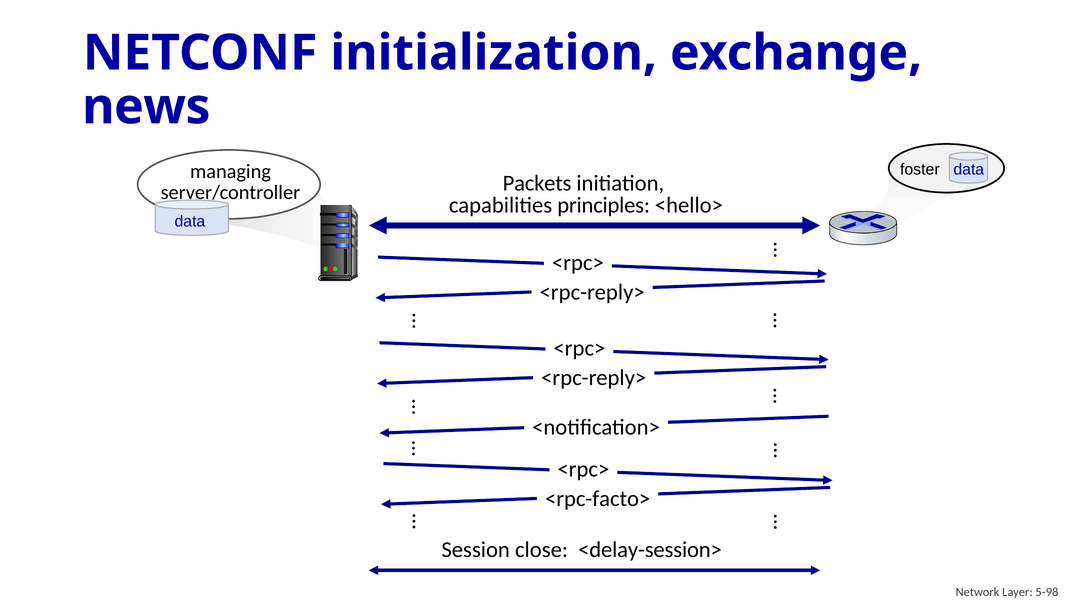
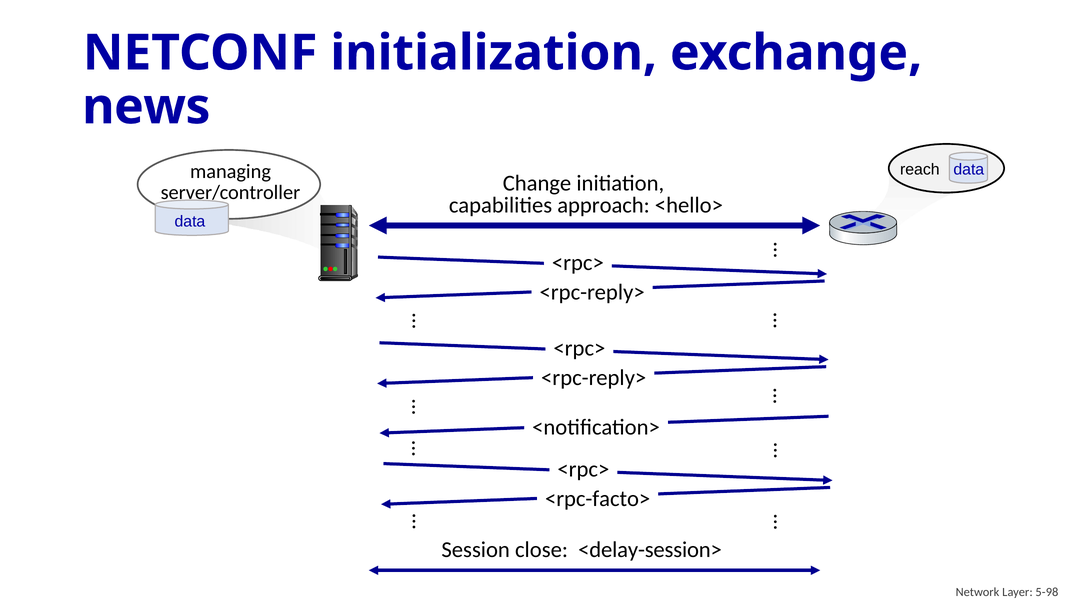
foster: foster -> reach (920, 169)
Packets: Packets -> Change (537, 183)
principles: principles -> approach (604, 205)
